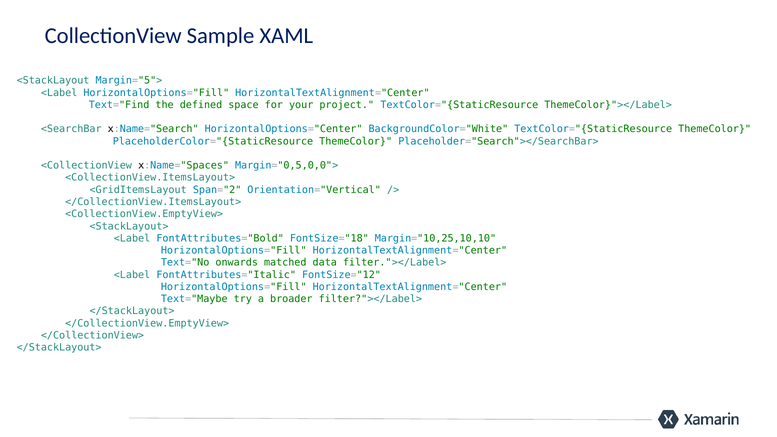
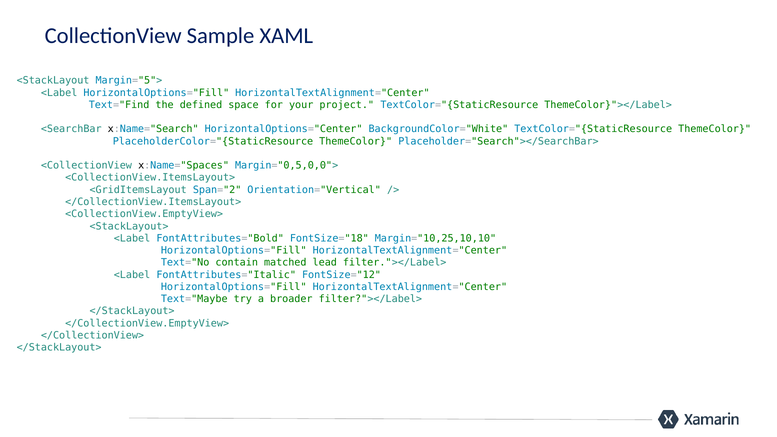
onwards: onwards -> contain (237, 263)
data: data -> lead (325, 263)
